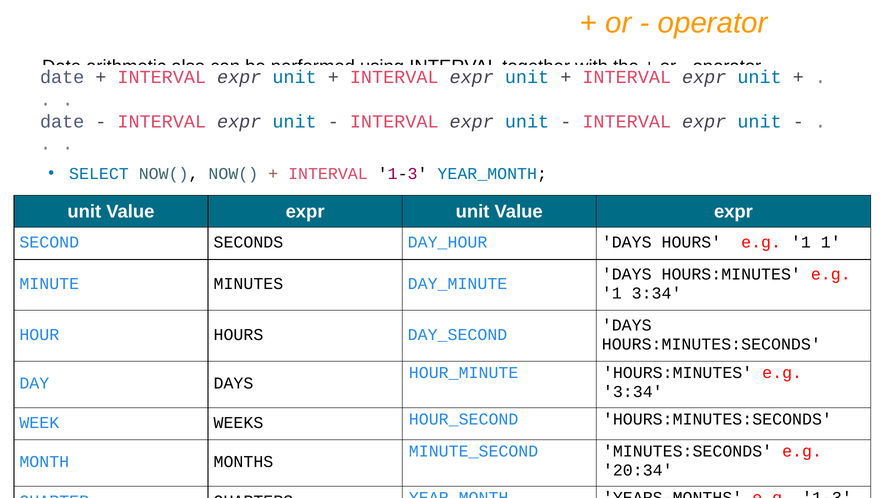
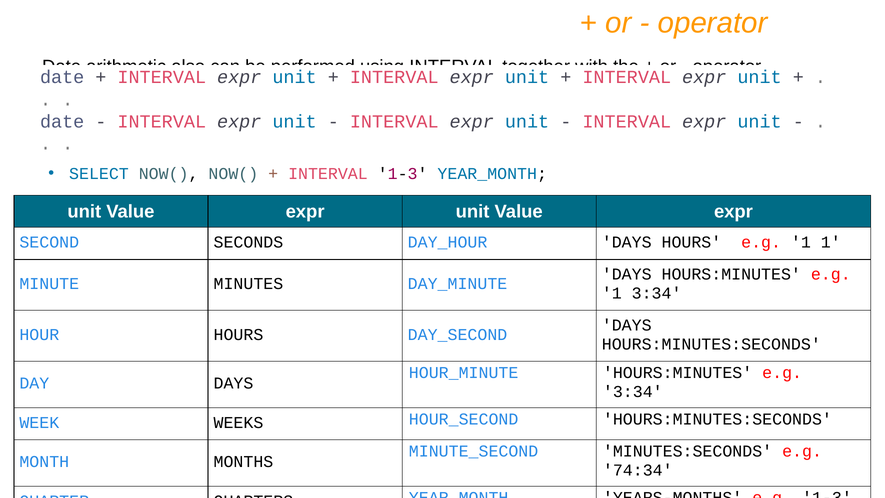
20:34: 20:34 -> 74:34 (638, 470)
